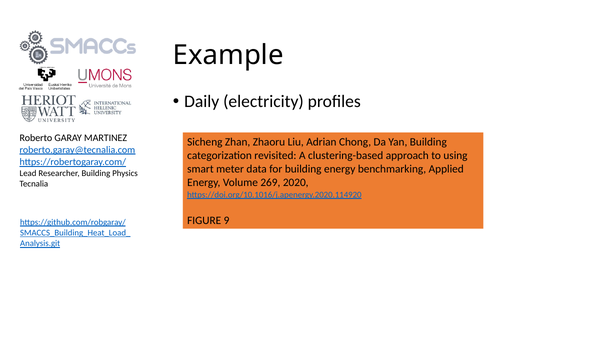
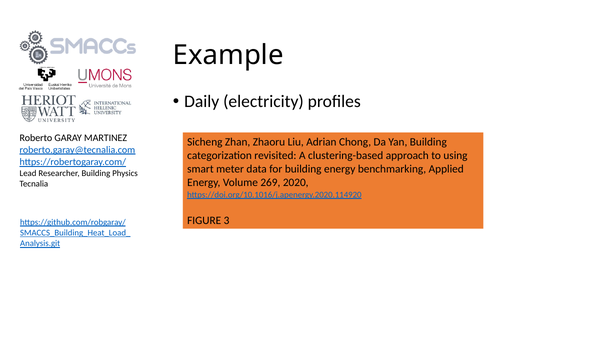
9: 9 -> 3 (227, 221)
